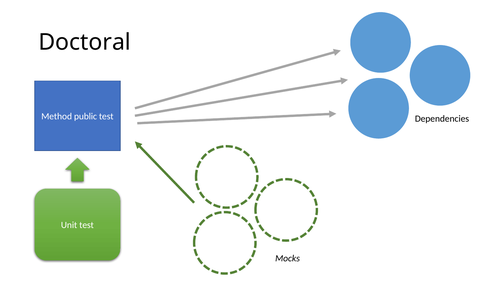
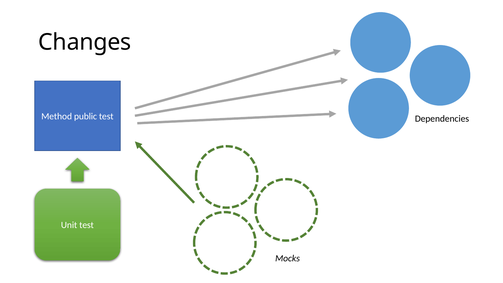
Doctoral: Doctoral -> Changes (85, 42)
